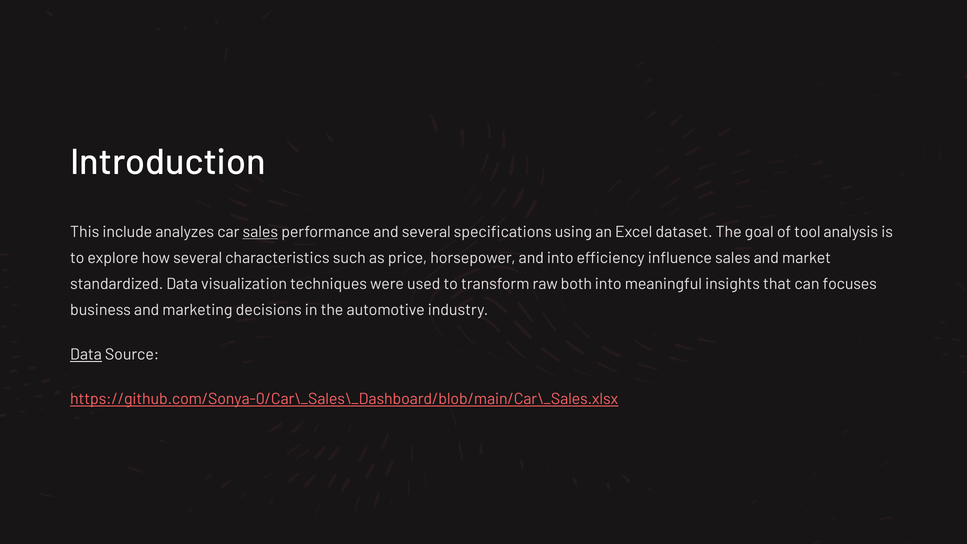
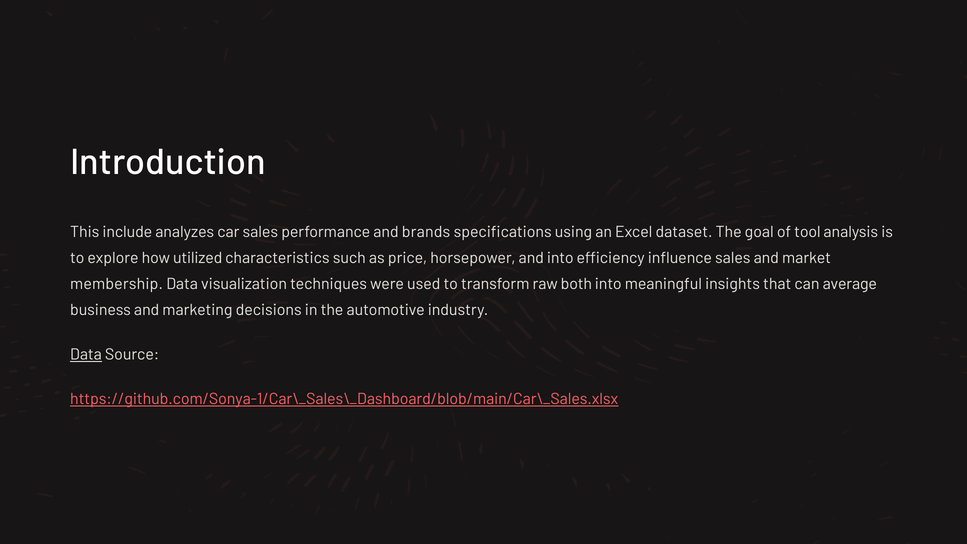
sales underline: present -> none (260, 232)
and several: several -> brands (426, 232)
how several: several -> utilized (198, 258)
standardized: standardized -> membership (117, 284)
focuses: focuses -> average (850, 284)
https://github.com/Sonya-0/Car\_Sales\_Dashboard/blob/main/Car\_Sales.xlsx: https://github.com/Sonya-0/Car\_Sales\_Dashboard/blob/main/Car\_Sales.xlsx -> https://github.com/Sonya-1/Car\_Sales\_Dashboard/blob/main/Car\_Sales.xlsx (344, 399)
